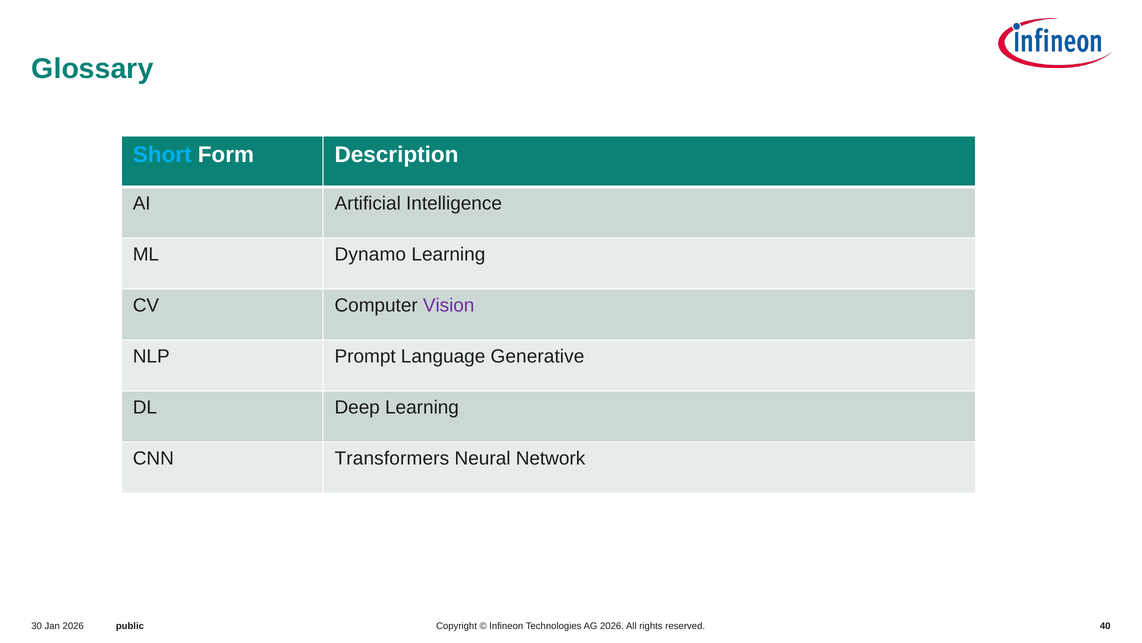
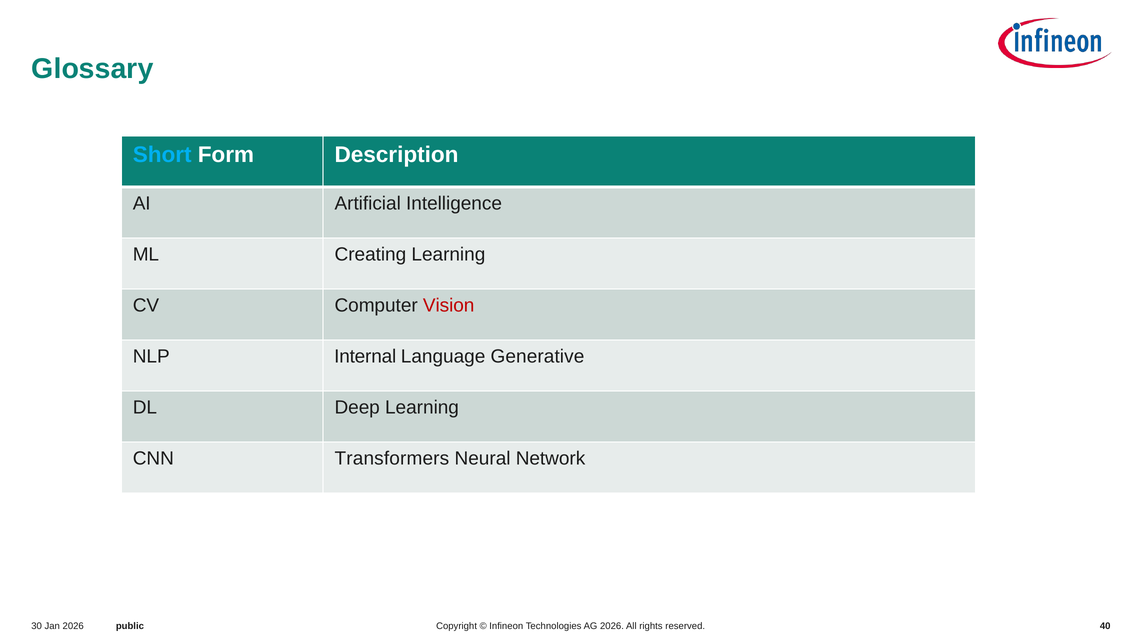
Dynamo: Dynamo -> Creating (370, 254)
Vision colour: purple -> red (449, 305)
Prompt: Prompt -> Internal (365, 356)
